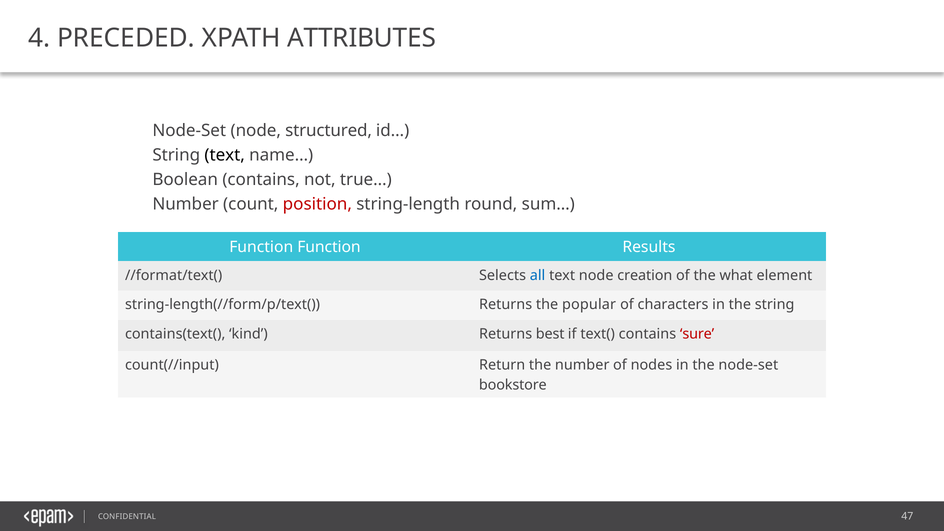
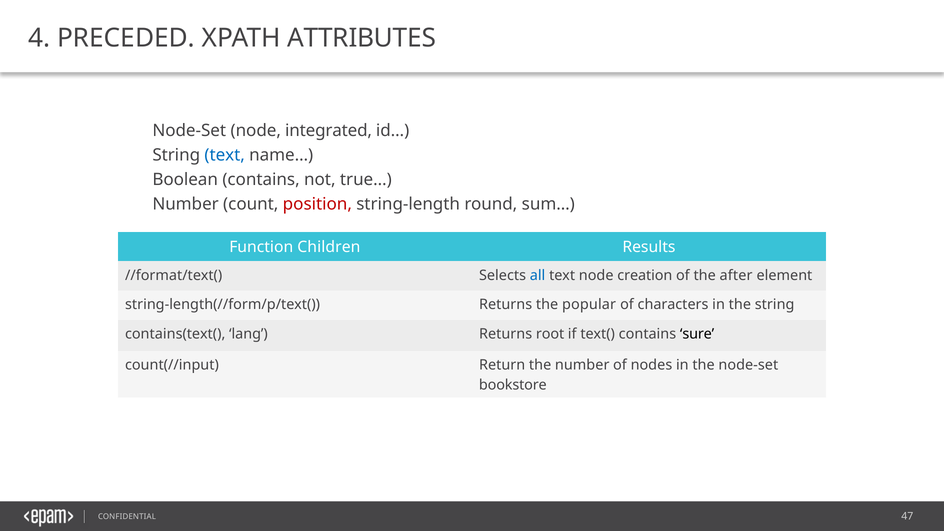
structured: structured -> integrated (329, 130)
text colour: black -> blue (225, 155)
Function Function: Function -> Children (329, 247)
what: what -> after (736, 275)
kind: kind -> lang (248, 334)
best: best -> root (550, 334)
sure colour: red -> black (697, 334)
